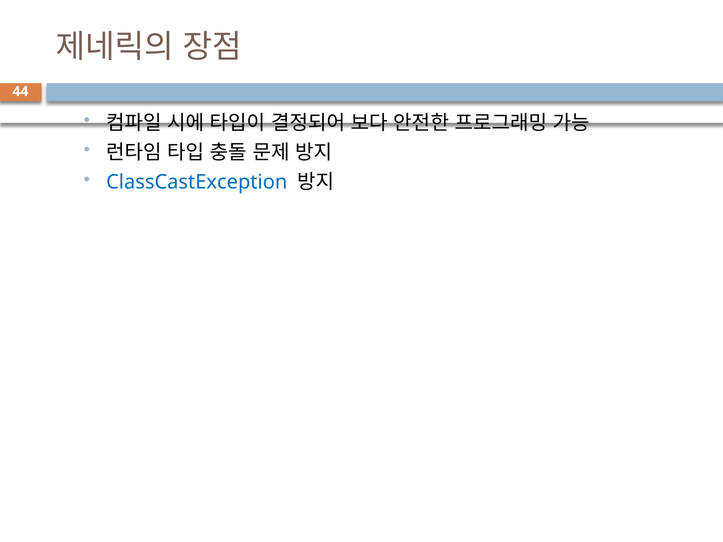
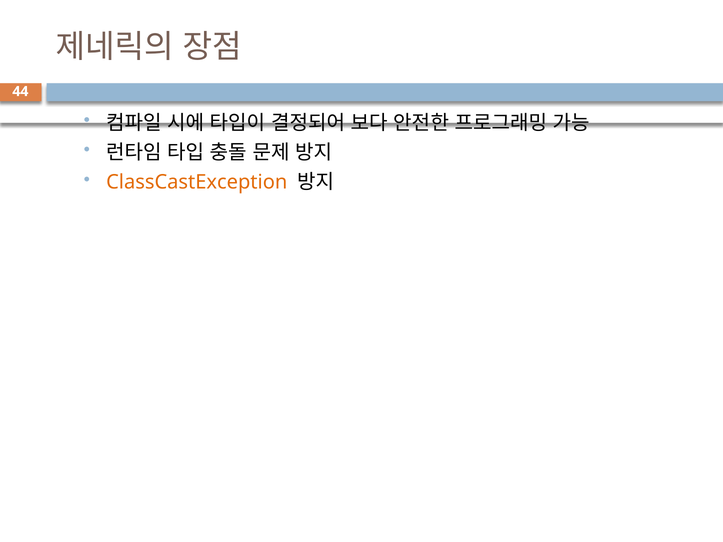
ClassCastException colour: blue -> orange (197, 182)
